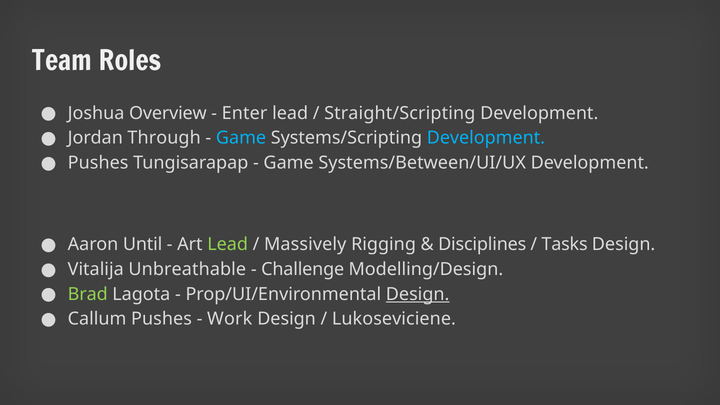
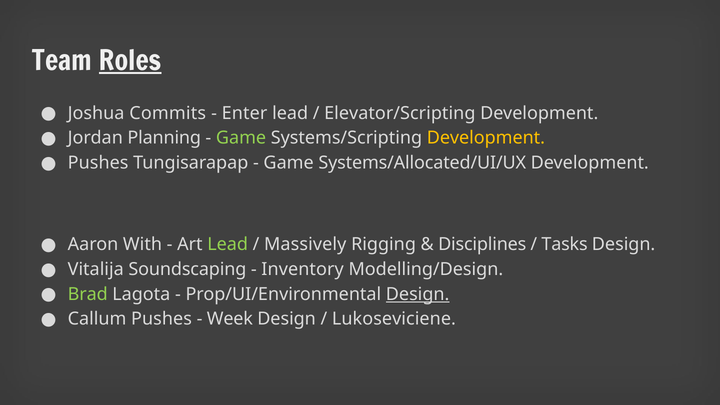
Roles underline: none -> present (130, 61)
Overview: Overview -> Commits (168, 113)
Straight/Scripting: Straight/Scripting -> Elevator/Scripting (400, 113)
Through: Through -> Planning (164, 138)
Game colour: light blue -> light green (241, 138)
Development colour: light blue -> yellow (486, 138)
Systems/Between/UI/UX: Systems/Between/UI/UX -> Systems/Allocated/UI/UX (422, 163)
Until: Until -> With (143, 245)
Unbreathable: Unbreathable -> Soundscaping (187, 269)
Challenge: Challenge -> Inventory (303, 269)
Work: Work -> Week (230, 319)
